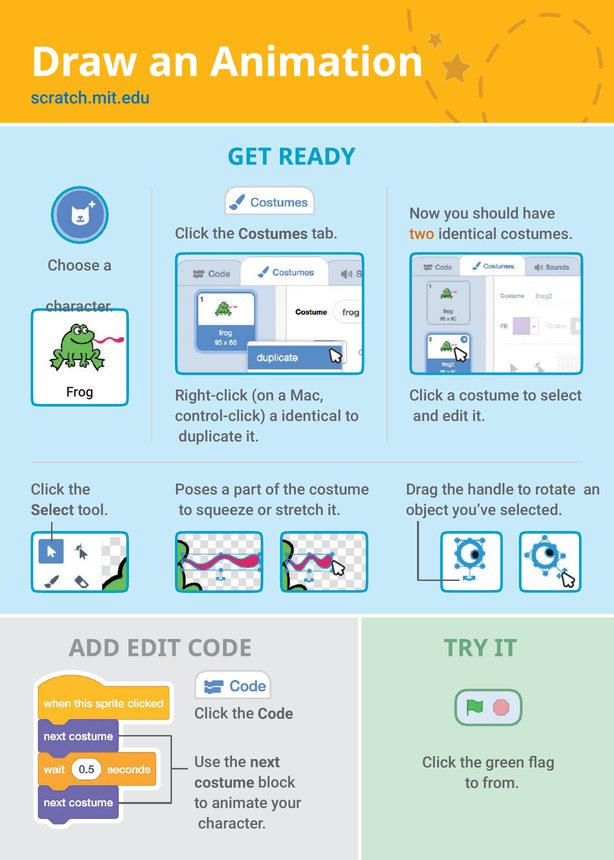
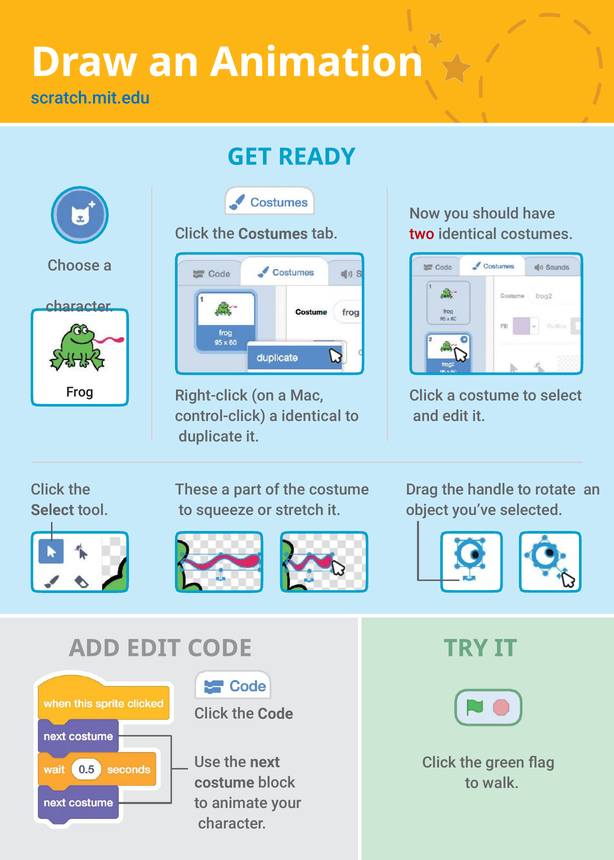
two colour: orange -> red (422, 234)
Poses: Poses -> These (196, 489)
from: from -> walk (501, 783)
